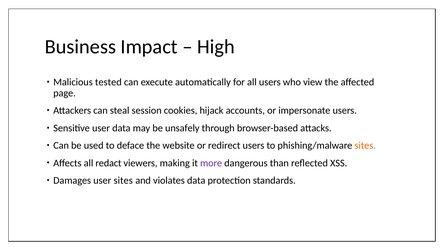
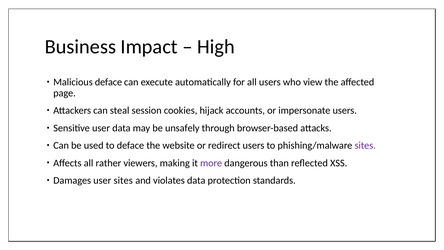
Malicious tested: tested -> deface (108, 82)
sites colour: orange -> purple (365, 145)
redact: redact -> rather (108, 163)
